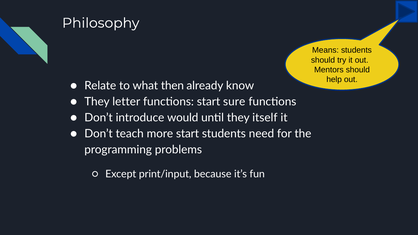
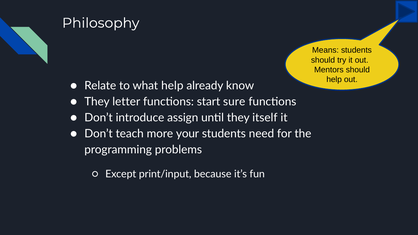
what then: then -> help (172, 86)
would: would -> assign (183, 118)
more start: start -> your (188, 134)
